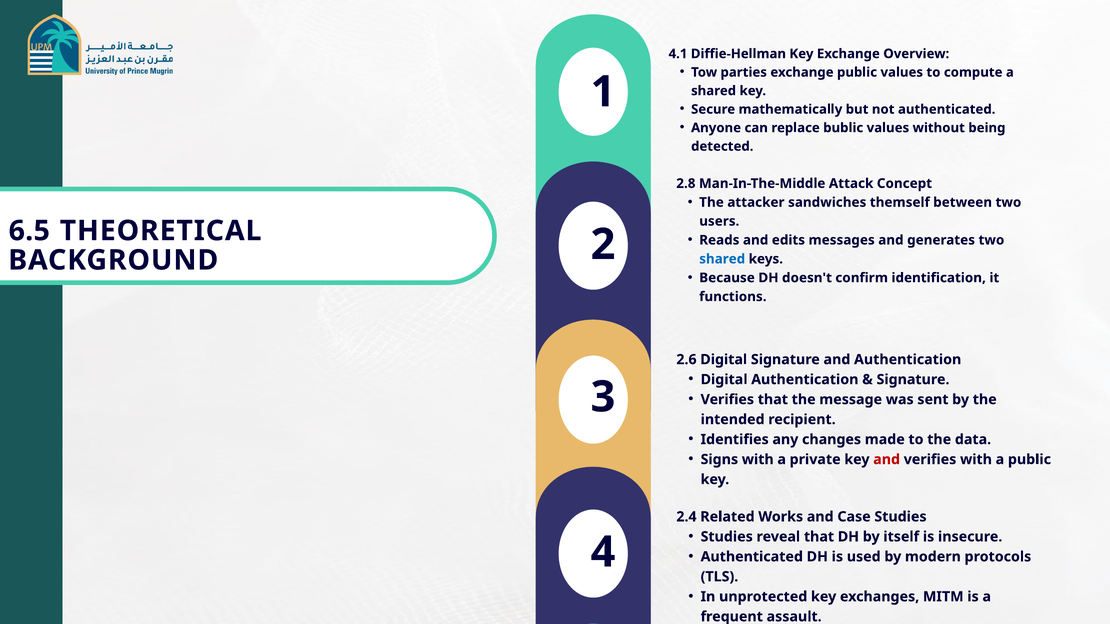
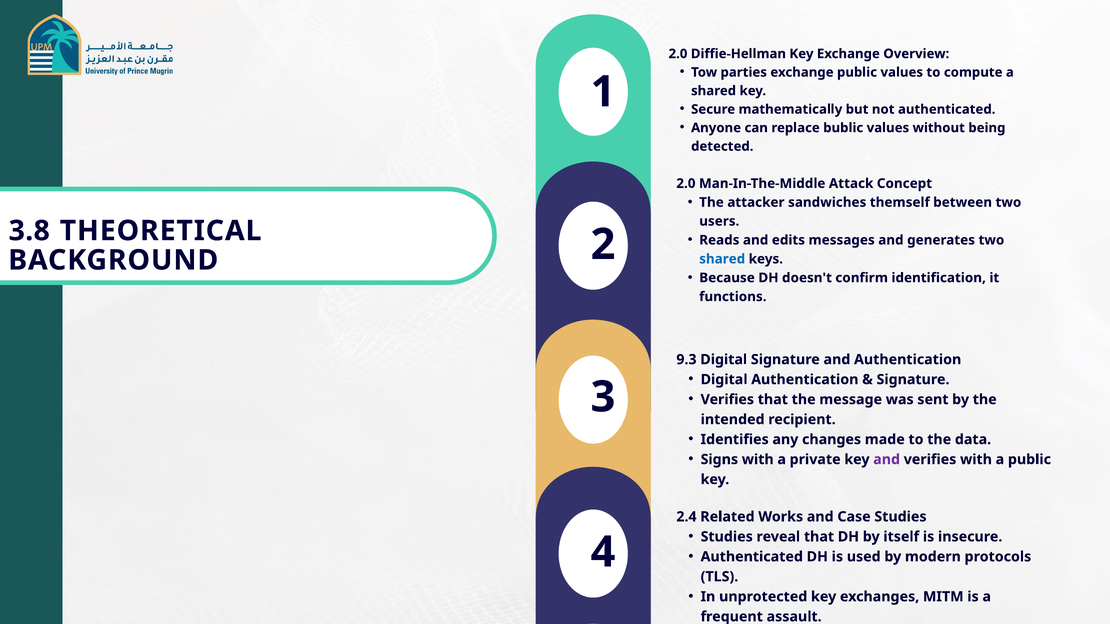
4.1: 4.1 -> 2.0 (678, 54)
2.8: 2.8 -> 2.0 (686, 184)
6.5: 6.5 -> 3.8 (29, 231)
2.6: 2.6 -> 9.3 (686, 360)
and colour: red -> purple (887, 460)
